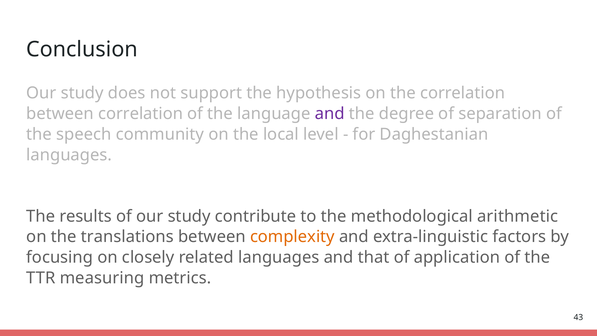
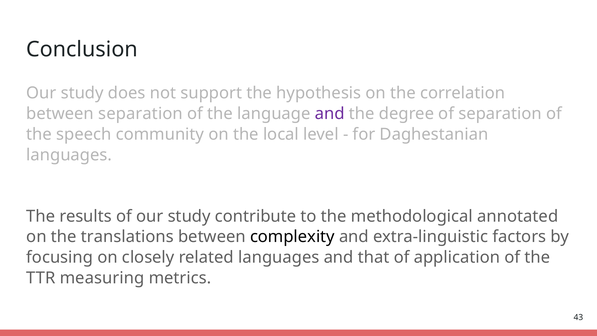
between correlation: correlation -> separation (141, 114)
arithmetic: arithmetic -> annotated (518, 216)
complexity colour: orange -> black (292, 237)
